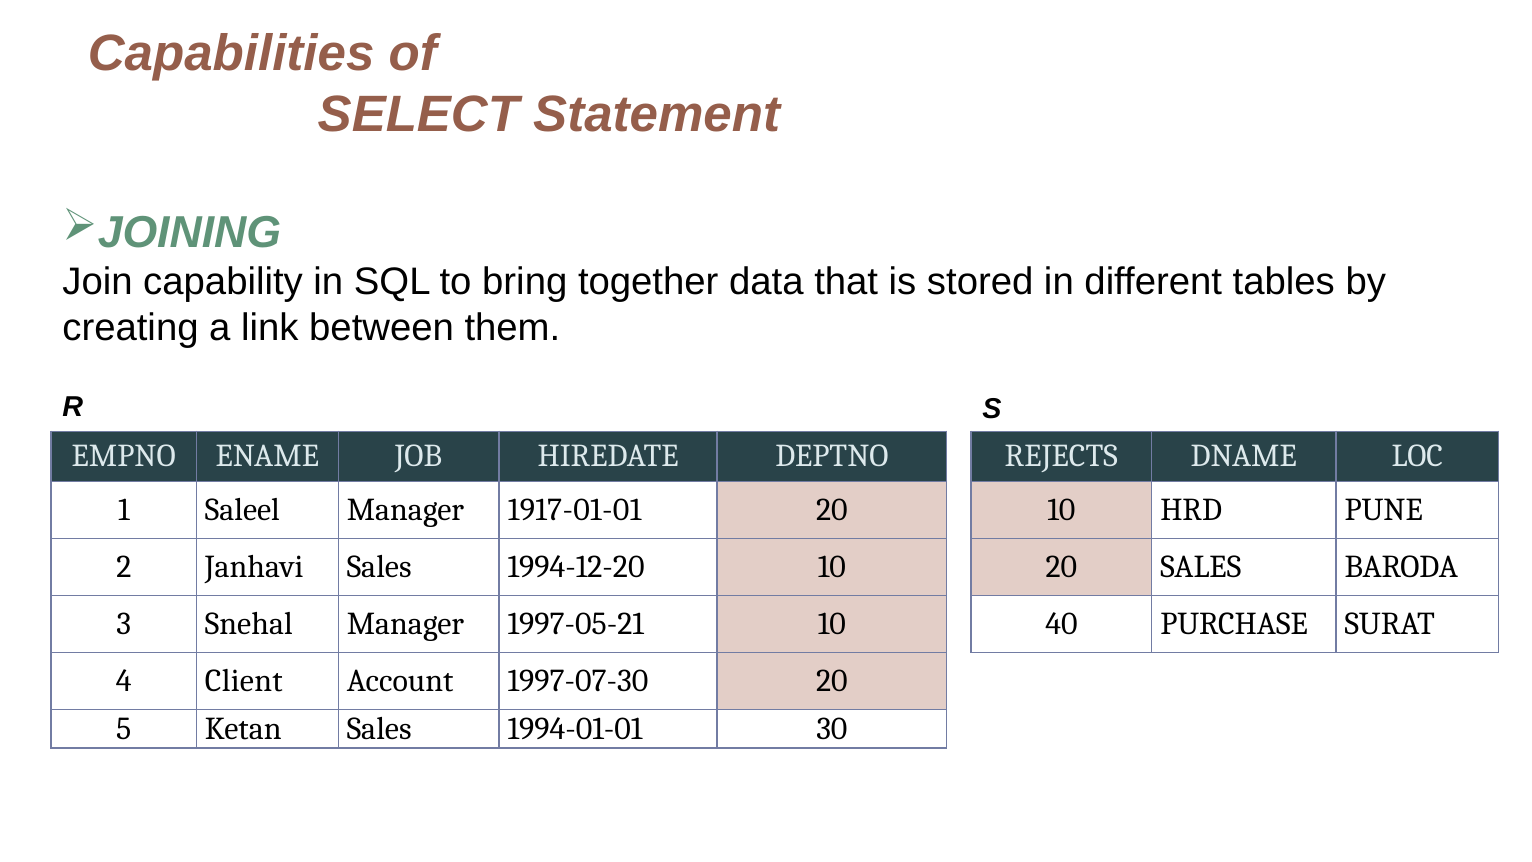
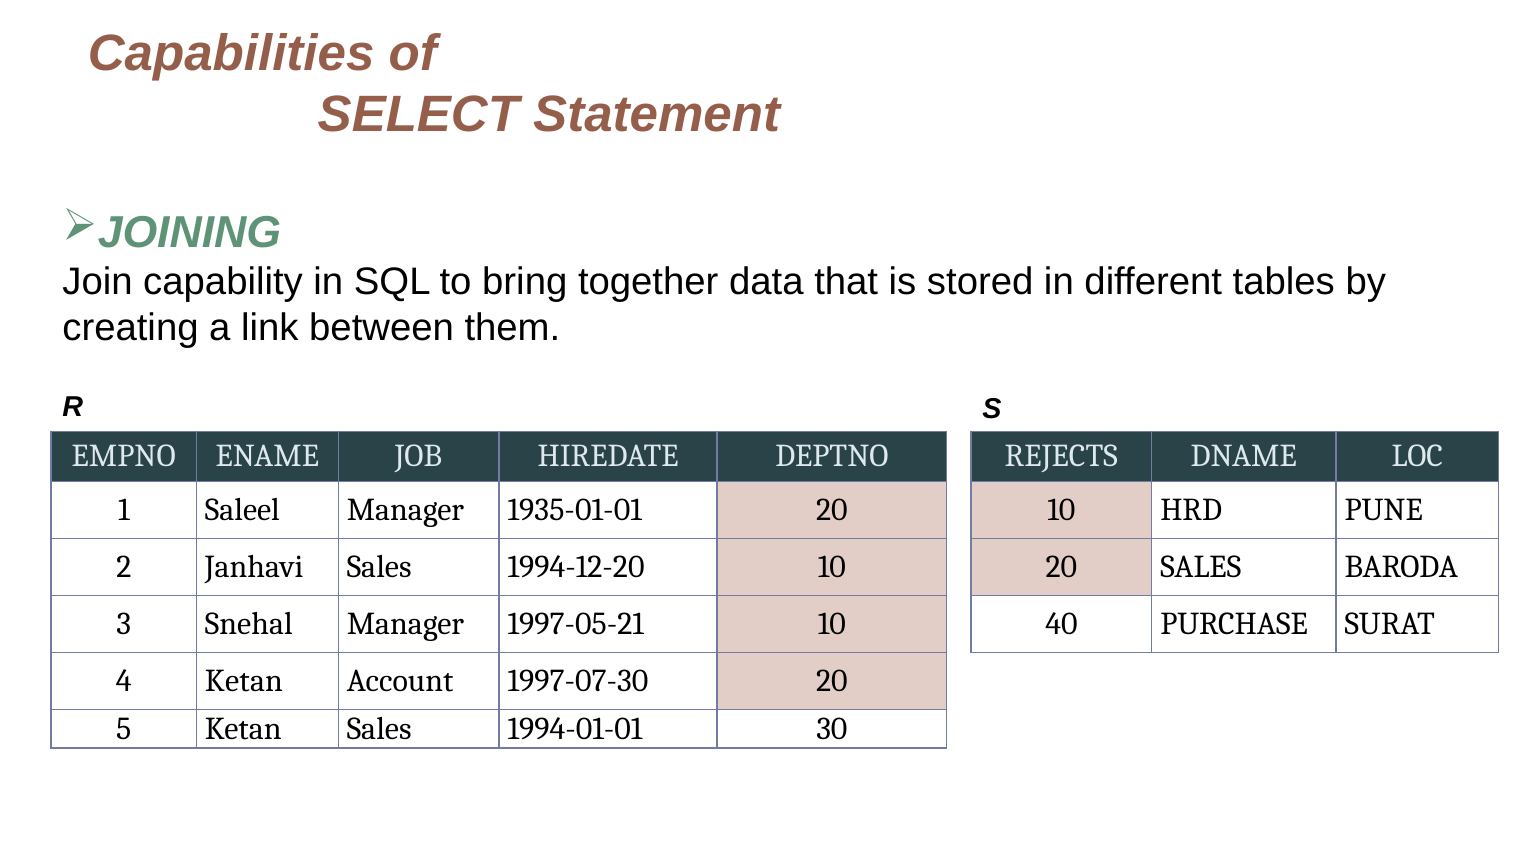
1917-01-01: 1917-01-01 -> 1935-01-01 (575, 510)
4 Client: Client -> Ketan (244, 681)
